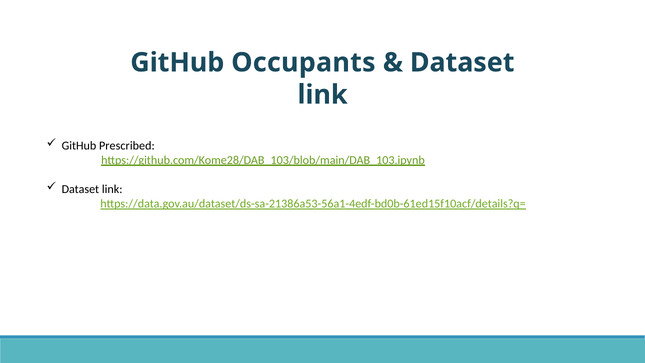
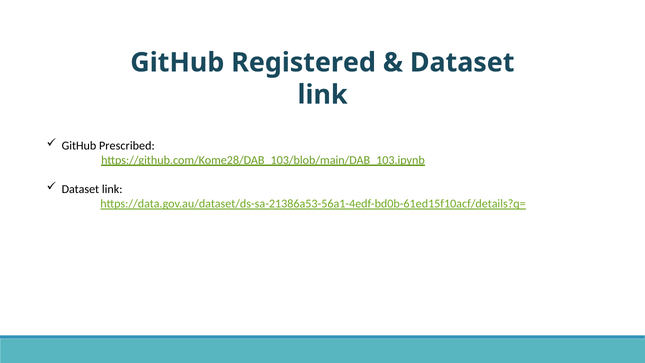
Occupants: Occupants -> Registered (304, 62)
